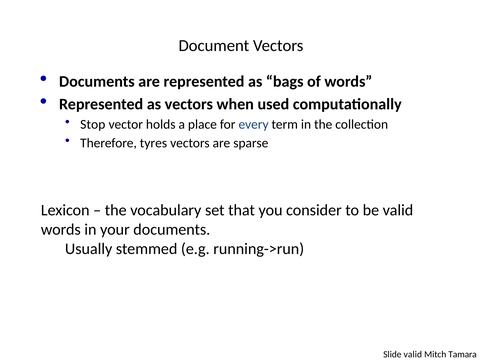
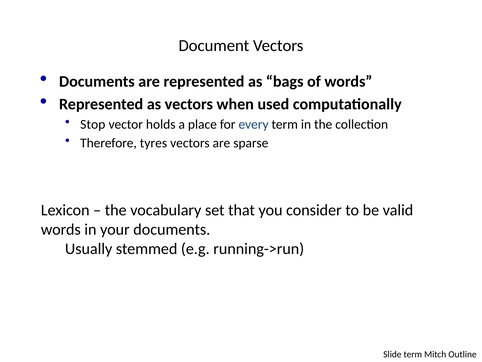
Slide valid: valid -> term (413, 354)
Tamara: Tamara -> Outline (463, 354)
